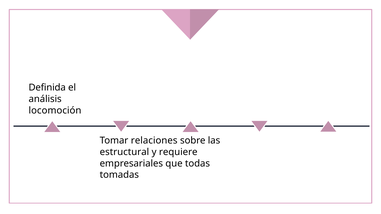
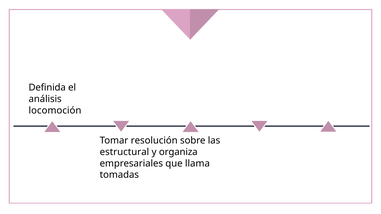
relaciones: relaciones -> resolución (154, 141)
requiere: requiere -> organiza (178, 152)
todas: todas -> llama (197, 164)
